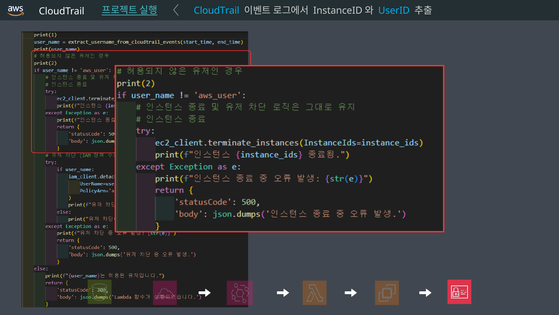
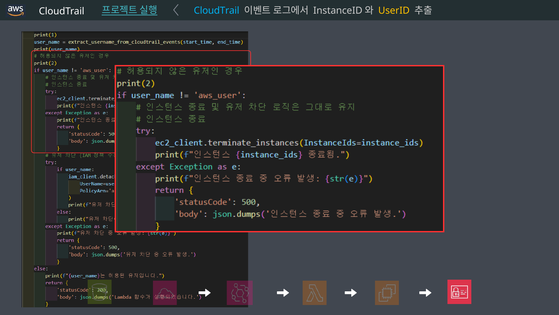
UserID colour: light blue -> yellow (394, 10)
